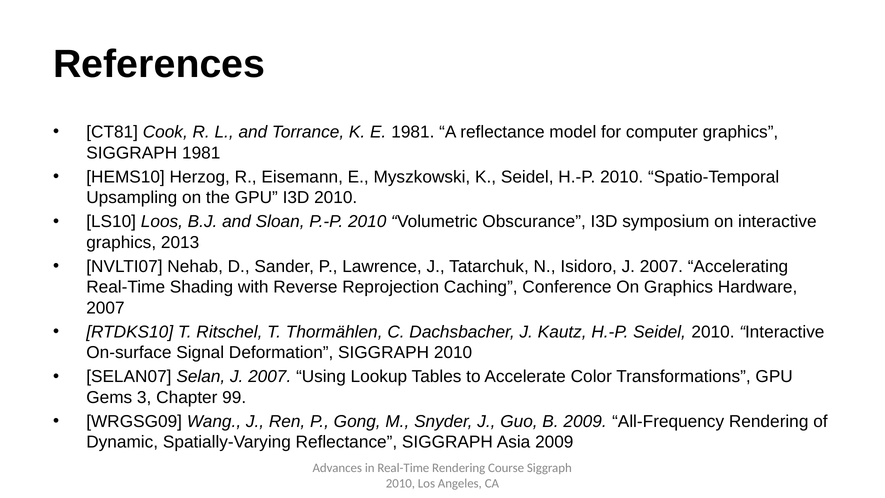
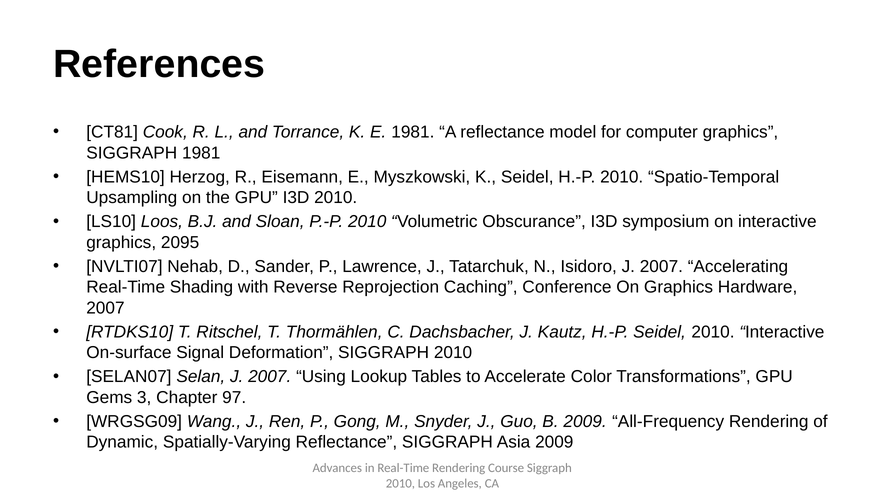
2013: 2013 -> 2095 (180, 242)
99: 99 -> 97 (234, 397)
